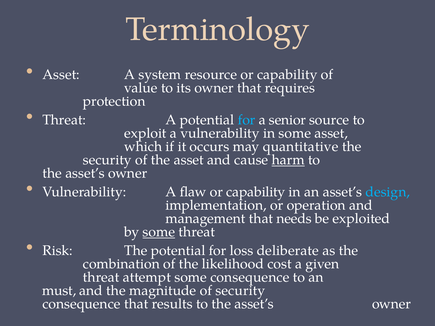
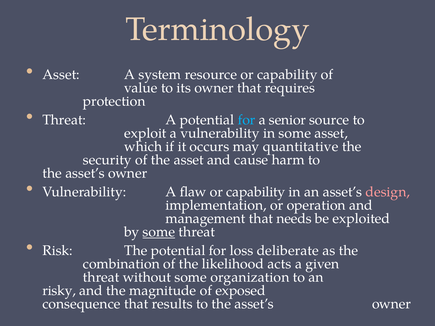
harm underline: present -> none (288, 160)
design colour: light blue -> pink (388, 192)
cost: cost -> acts (279, 264)
attempt: attempt -> without (147, 278)
some consequence: consequence -> organization (250, 278)
must: must -> risky (59, 291)
of security: security -> exposed (240, 291)
